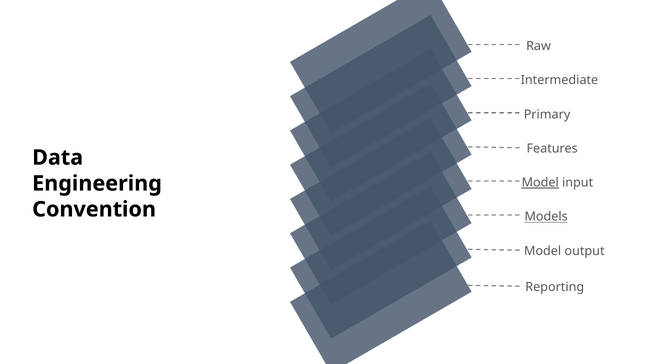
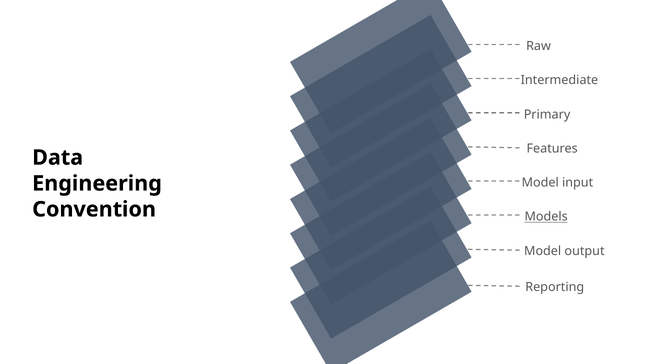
Model underline: present -> none (540, 183)
